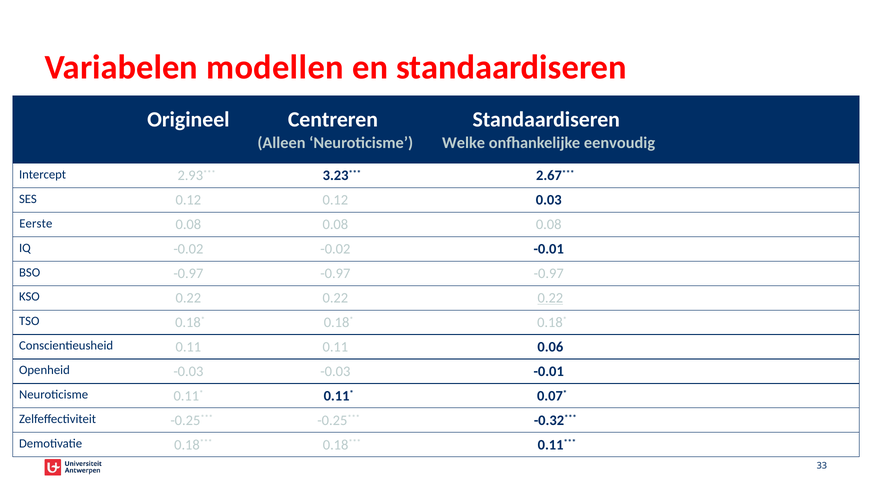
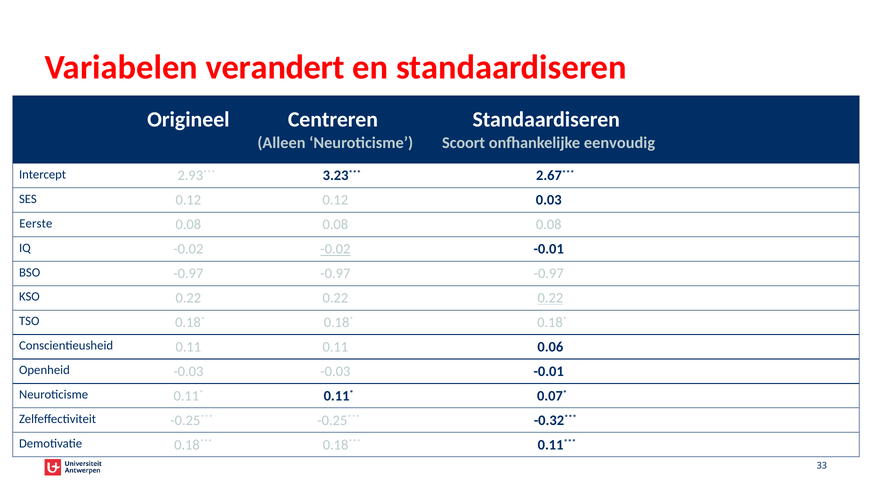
modellen: modellen -> verandert (275, 67)
Welke: Welke -> Scoort (464, 143)
-0.02 underline: none -> present (335, 249)
